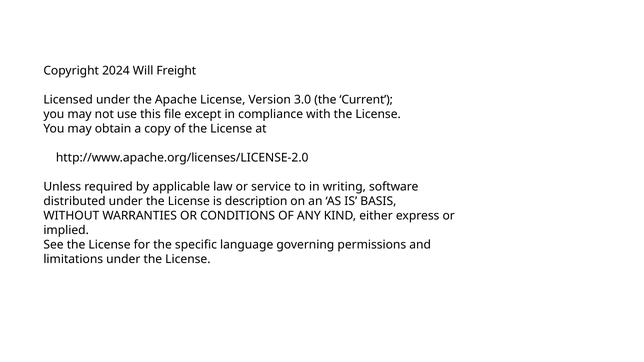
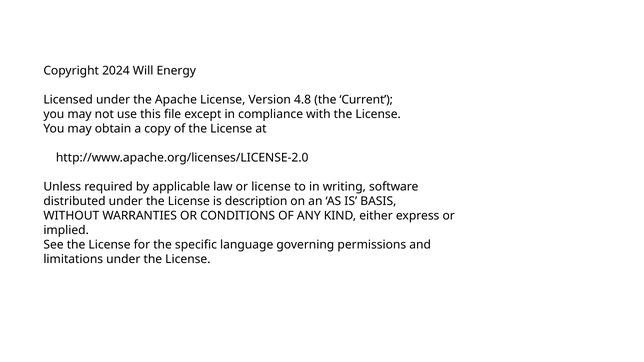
Freight: Freight -> Energy (176, 71)
3.0: 3.0 -> 4.8 (303, 100)
or service: service -> license (271, 187)
